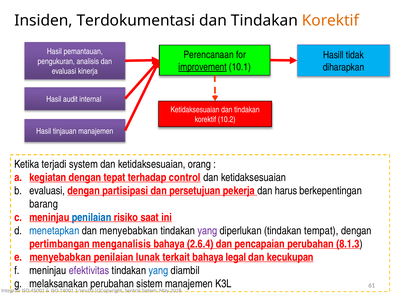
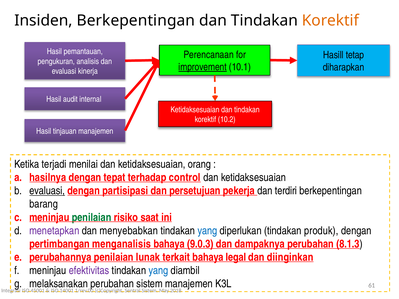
Insiden Terdokumentasi: Terdokumentasi -> Berkepentingan (136, 21)
tidak: tidak -> tetap (355, 55)
system: system -> menilai (83, 164)
kegiatan: kegiatan -> hasilnya (48, 178)
evaluasi underline: none -> present (47, 191)
harus: harus -> terdiri (286, 191)
penilaian colour: blue -> green (92, 218)
menetapkan colour: blue -> purple (54, 231)
yang colour: purple -> blue (207, 231)
tempat: tempat -> produk (321, 231)
2.6.4: 2.6.4 -> 9.0.3 (200, 244)
pencapaian: pencapaian -> dampaknya (260, 244)
menyebabkan: menyebabkan -> perubahannya (60, 257)
kecukupan: kecukupan -> diinginkan (290, 257)
